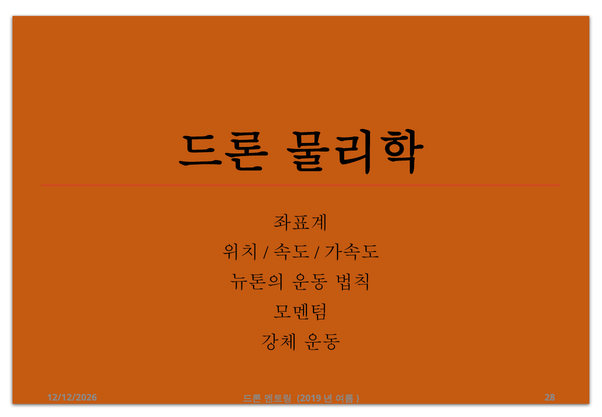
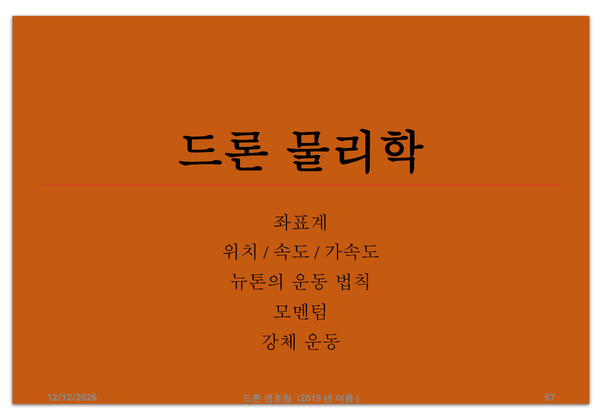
28: 28 -> 57 (550, 397)
